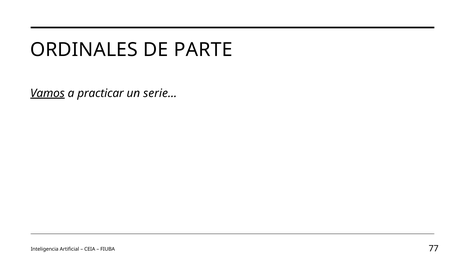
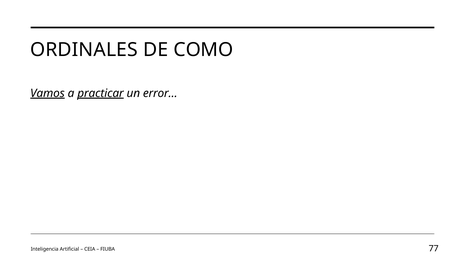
PARTE: PARTE -> COMO (203, 50)
practicar underline: none -> present (101, 93)
serie…: serie… -> error… (160, 93)
